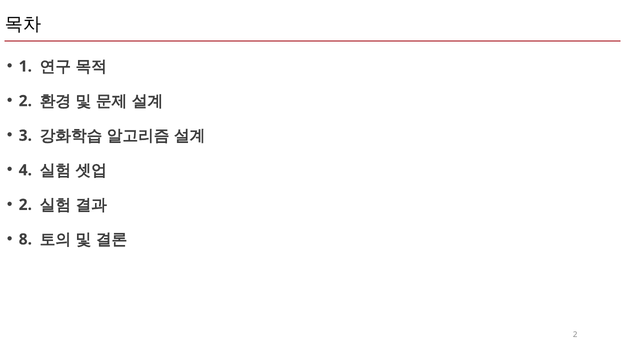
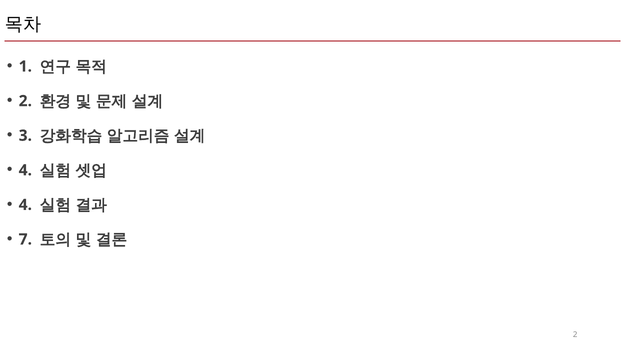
2: 2 -> 4 (25, 205)
8: 8 -> 7 (25, 240)
